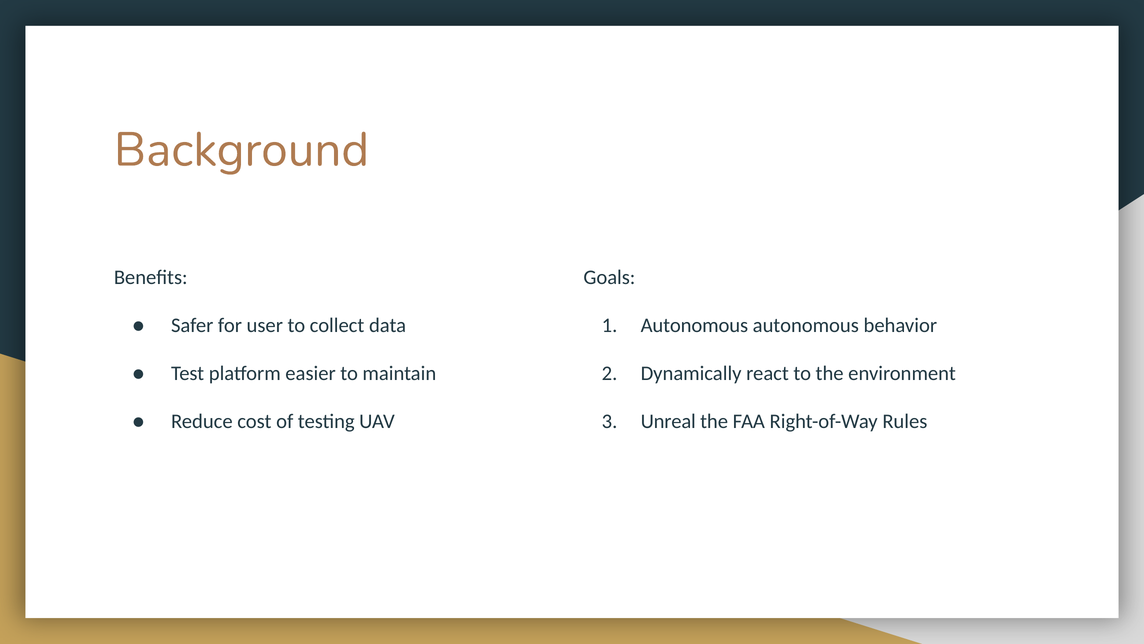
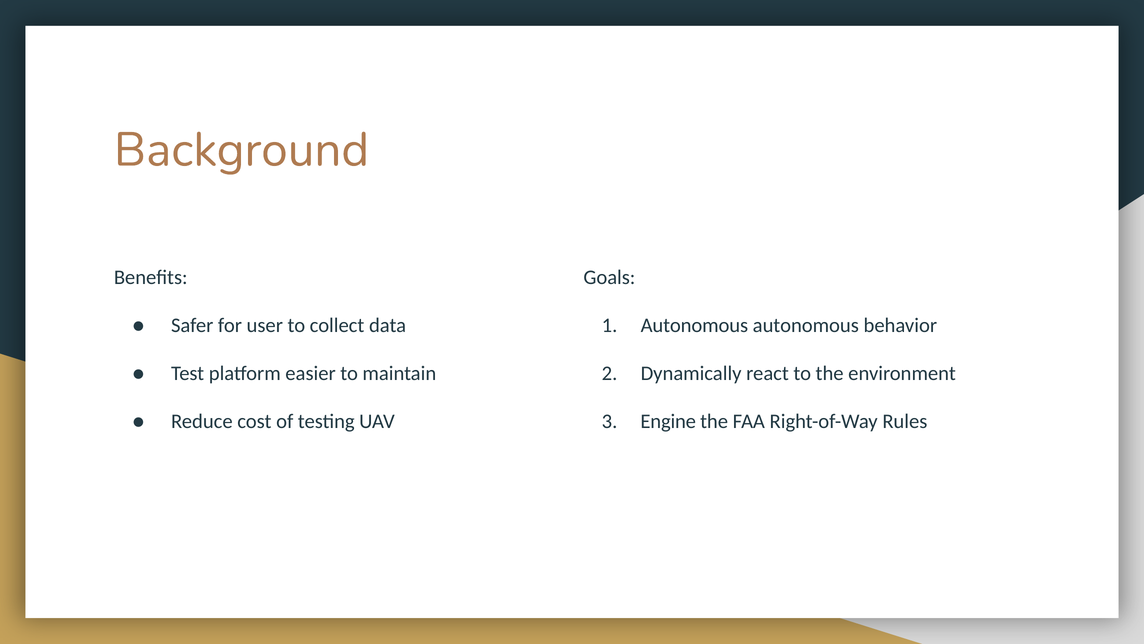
Unreal: Unreal -> Engine (668, 421)
